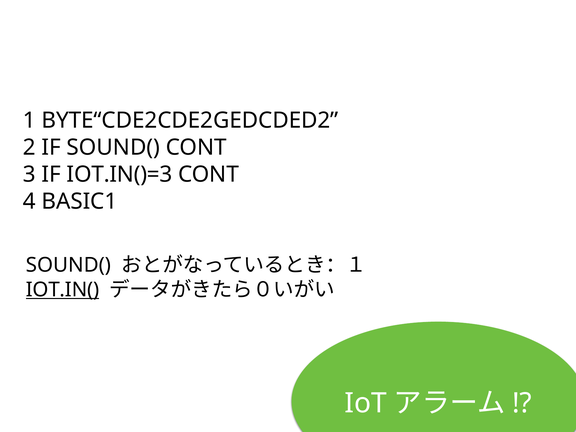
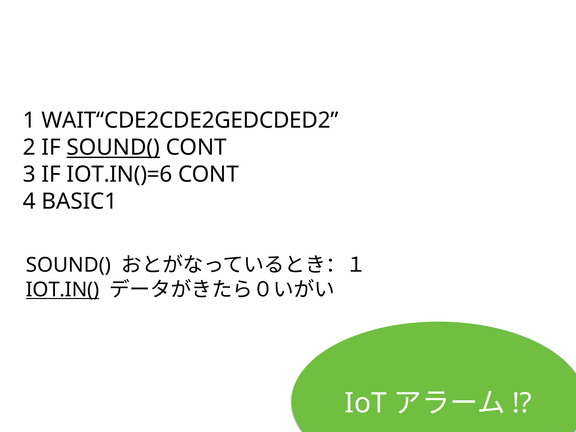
BYTE“CDE2CDE2GEDCDED2: BYTE“CDE2CDE2GEDCDED2 -> WAIT“CDE2CDE2GEDCDED2 (190, 121)
SOUND( underline: none -> present (113, 148)
IOT.IN()=3: IOT.IN()=3 -> IOT.IN()=6 (120, 175)
